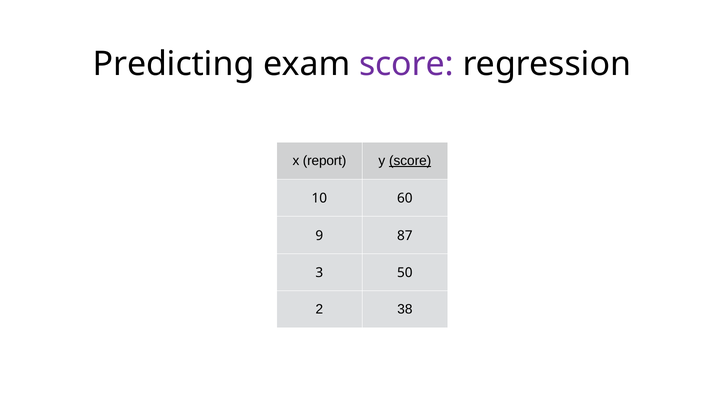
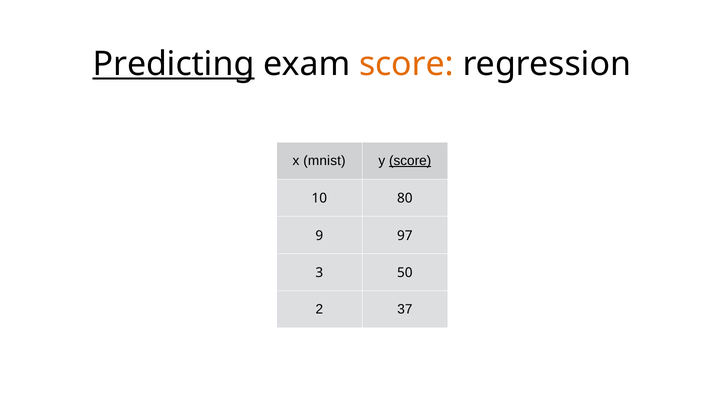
Predicting underline: none -> present (174, 64)
score colour: purple -> orange (407, 64)
report: report -> mnist (324, 161)
60: 60 -> 80 (405, 199)
87: 87 -> 97 (405, 236)
38: 38 -> 37 (405, 310)
